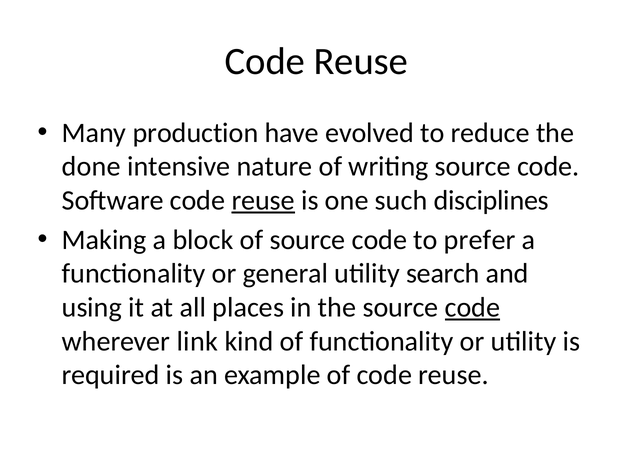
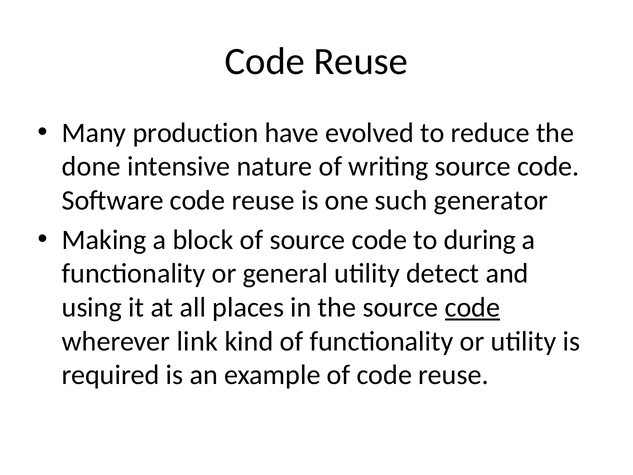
reuse underline: present -> none (263, 200)
disciplines: disciplines -> generator (491, 200)
prefer: prefer -> during (480, 240)
search: search -> detect (443, 273)
